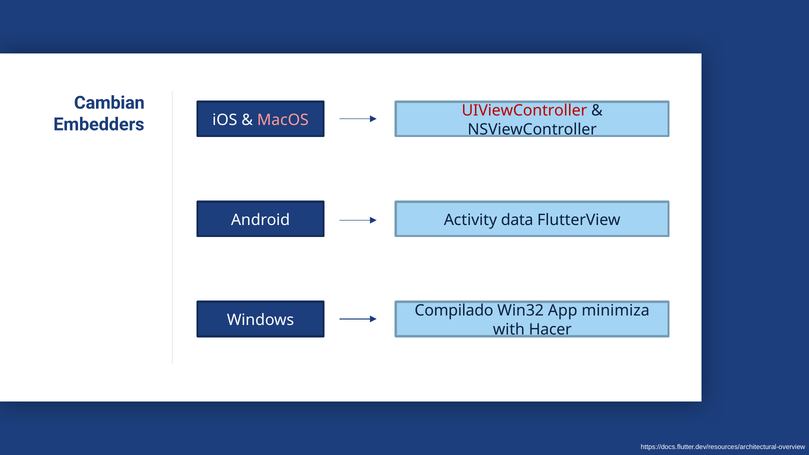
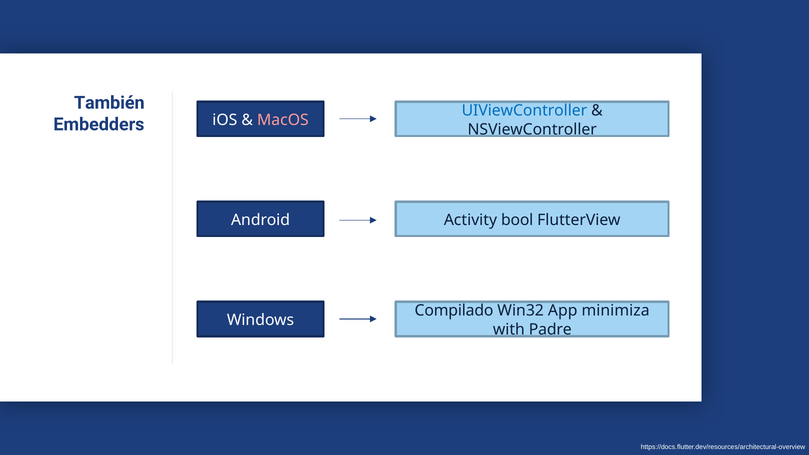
Cambian: Cambian -> También (109, 103)
UIViewController colour: red -> blue (524, 110)
data: data -> bool (517, 220)
Hacer: Hacer -> Padre (550, 330)
